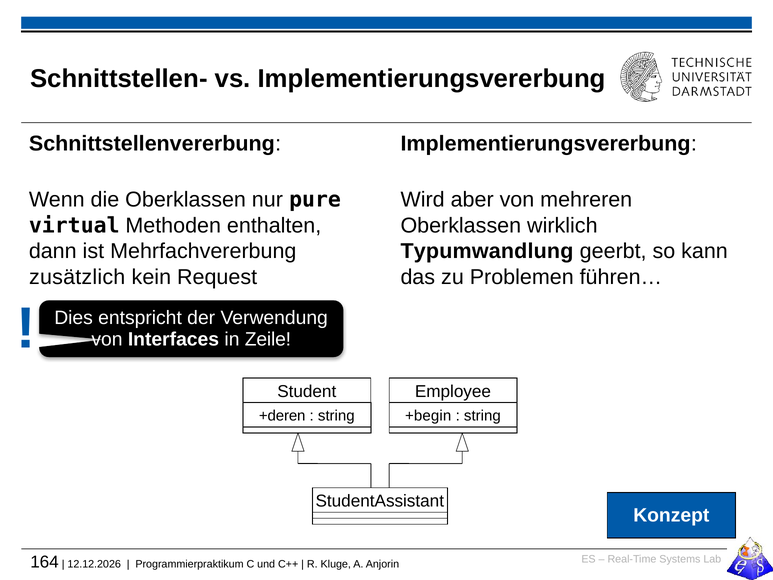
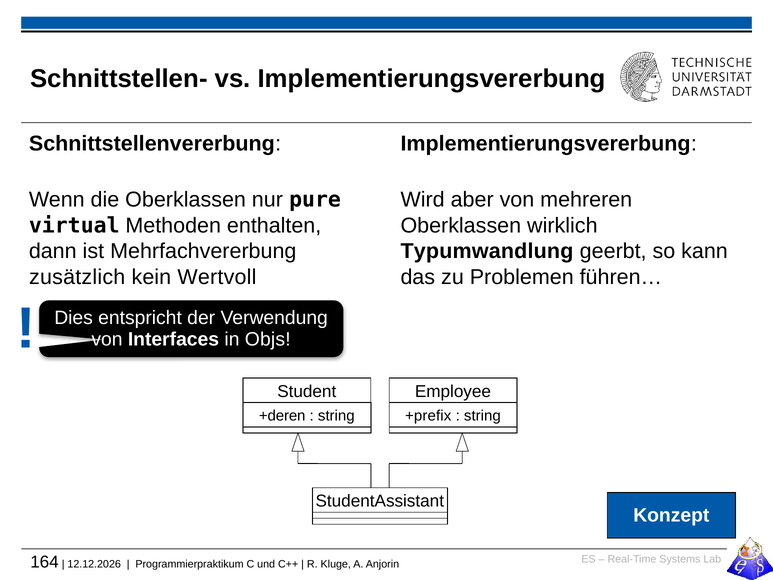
Request: Request -> Wertvoll (217, 277)
Zeile: Zeile -> Objs (268, 339)
+begin: +begin -> +prefix (428, 416)
